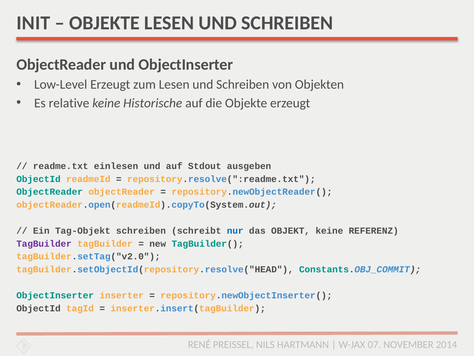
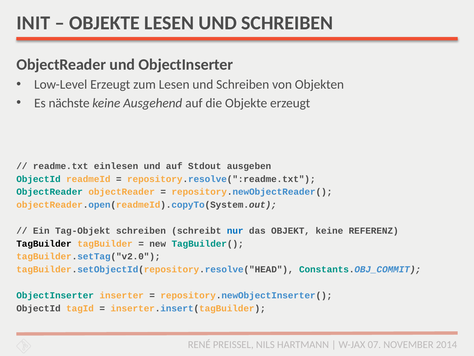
relative: relative -> nächste (69, 103)
Historische: Historische -> Ausgehend (153, 103)
TagBuilder colour: purple -> black (44, 243)
